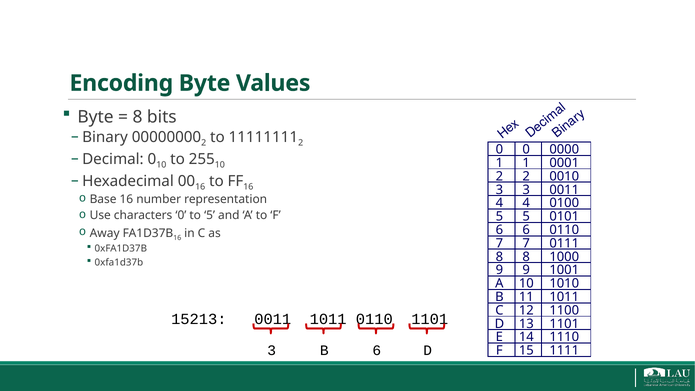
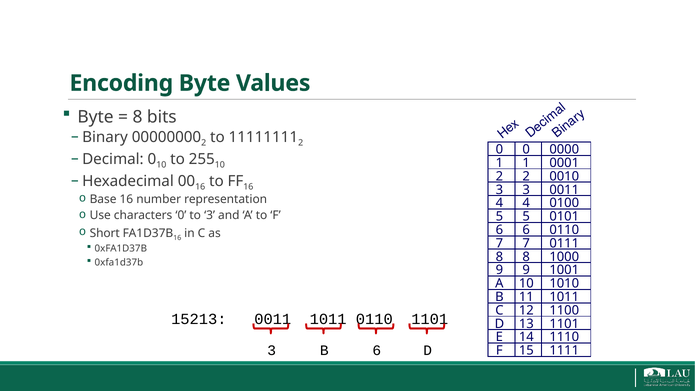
to 5: 5 -> 3 (210, 216)
Away: Away -> Short (105, 233)
